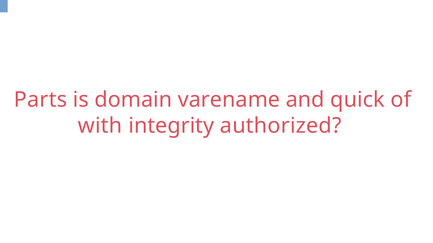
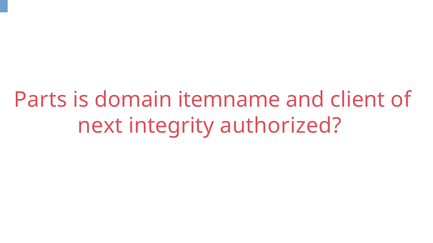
varename: varename -> itemname (229, 100)
quick: quick -> client (358, 100)
with: with -> next (100, 126)
